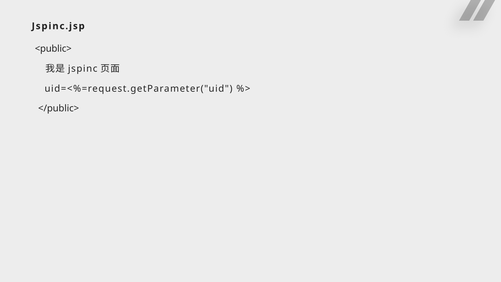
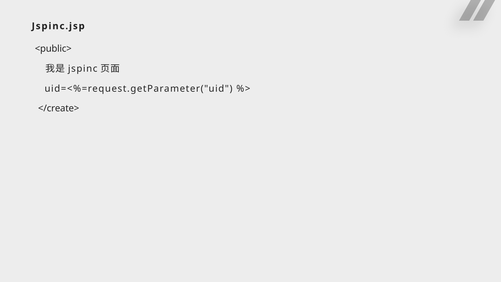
</public>: </public> -> </create> (59, 108)
